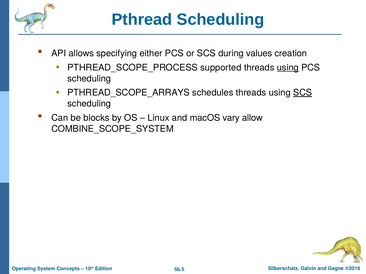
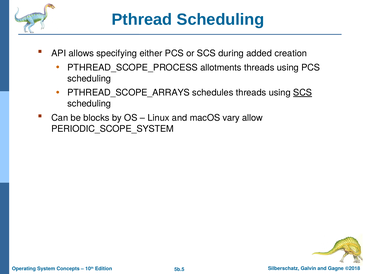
values: values -> added (259, 54)
supported: supported -> allotments (221, 68)
using underline: present -> none (288, 68)
COMBINE_SCOPE_SYSTEM: COMBINE_SCOPE_SYSTEM -> PERIODIC_SCOPE_SYSTEM (113, 129)
